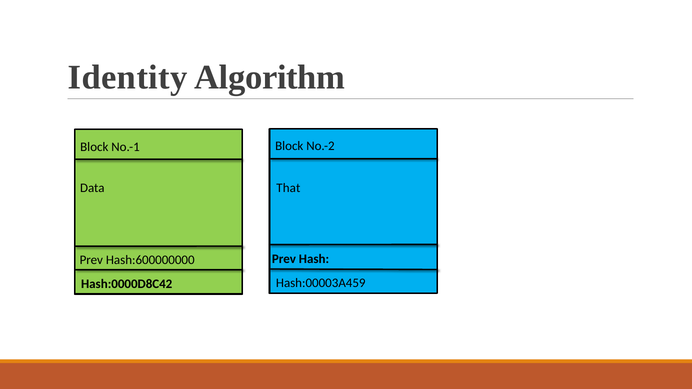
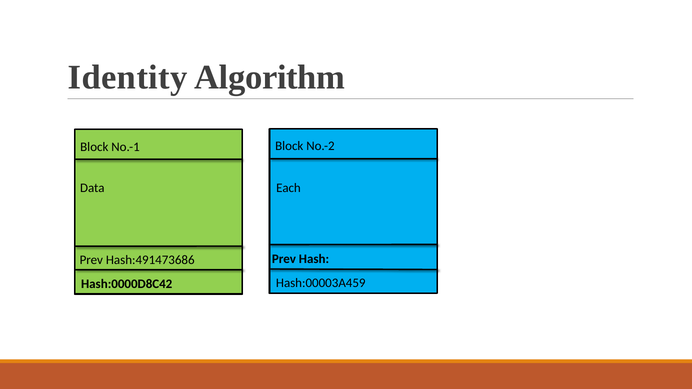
That: That -> Each (288, 188)
Hash:600000000: Hash:600000000 -> Hash:491473686 (150, 260)
